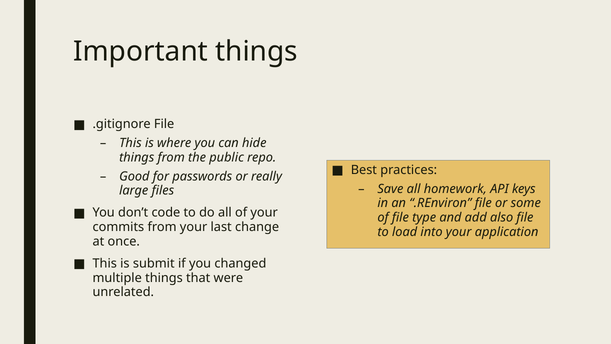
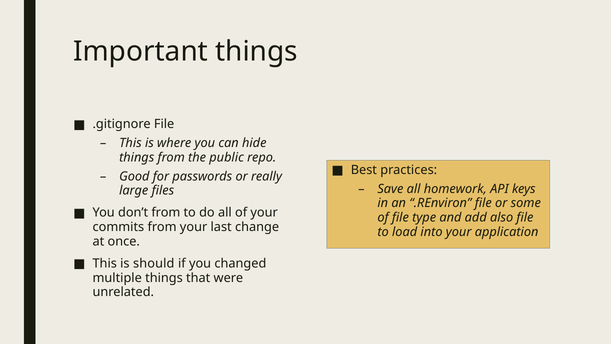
don’t code: code -> from (166, 213)
submit: submit -> should (154, 263)
